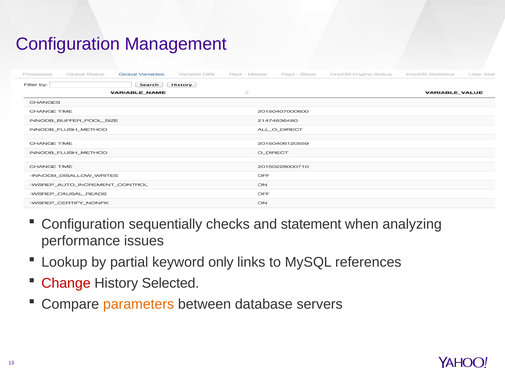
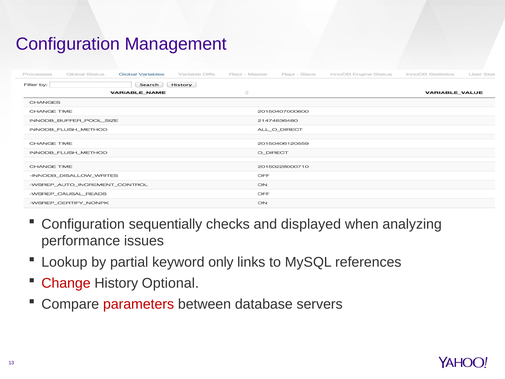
statement: statement -> displayed (311, 224)
Selected: Selected -> Optional (170, 283)
parameters colour: orange -> red (139, 304)
